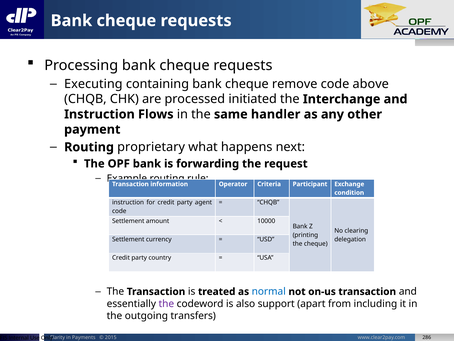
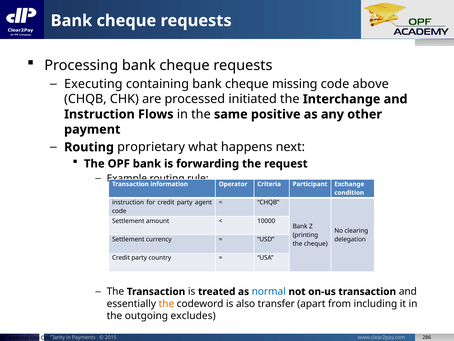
remove: remove -> missing (295, 84)
handler: handler -> positive (276, 114)
the colour: purple -> orange (166, 303)
support: support -> transfer (276, 303)
transfers: transfers -> excludes (193, 315)
